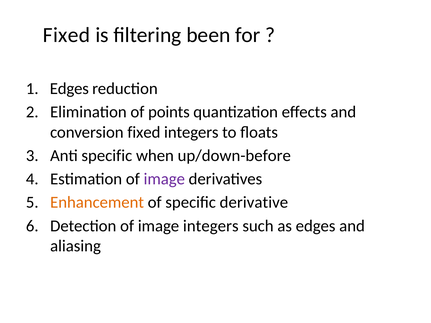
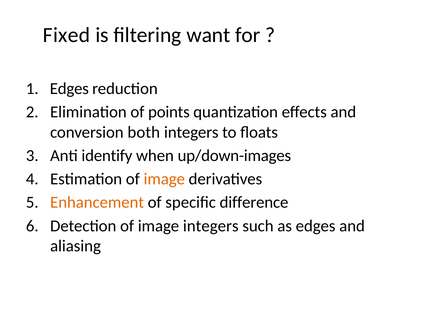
been: been -> want (208, 35)
conversion fixed: fixed -> both (144, 132)
Anti specific: specific -> identify (107, 156)
up/down-before: up/down-before -> up/down-images (234, 156)
image colour: purple -> orange (164, 179)
derivative: derivative -> difference (254, 203)
